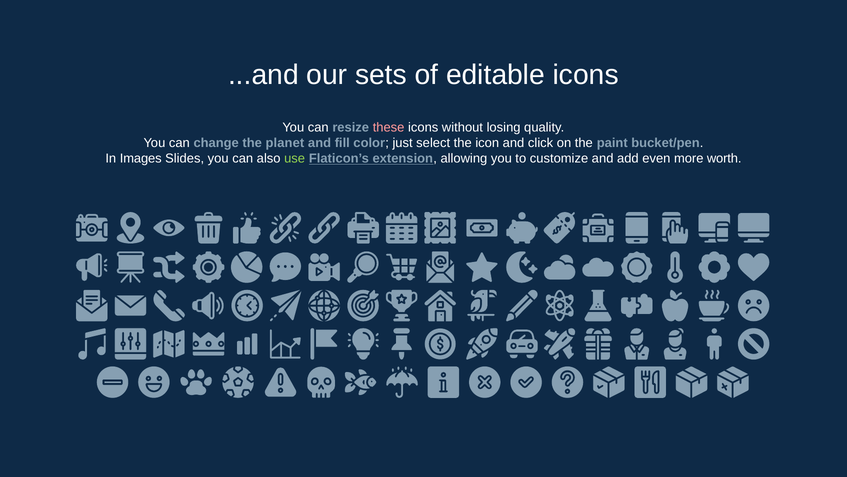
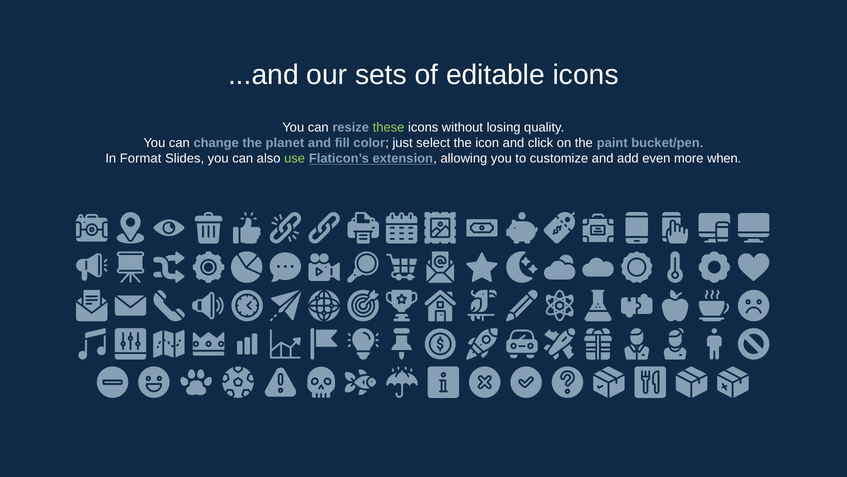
these colour: pink -> light green (389, 127)
Images: Images -> Format (141, 158)
worth: worth -> when (724, 158)
